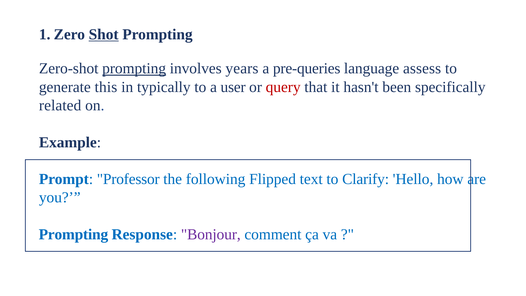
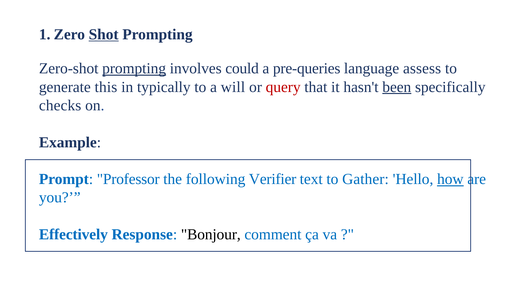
years: years -> could (242, 69)
user: user -> will (233, 87)
been underline: none -> present (397, 87)
related: related -> checks (60, 105)
Flipped: Flipped -> Verifier (273, 179)
Clarify: Clarify -> Gather (365, 179)
how underline: none -> present (450, 179)
Prompting: Prompting -> Effectively (73, 234)
Bonjour colour: purple -> black (211, 234)
